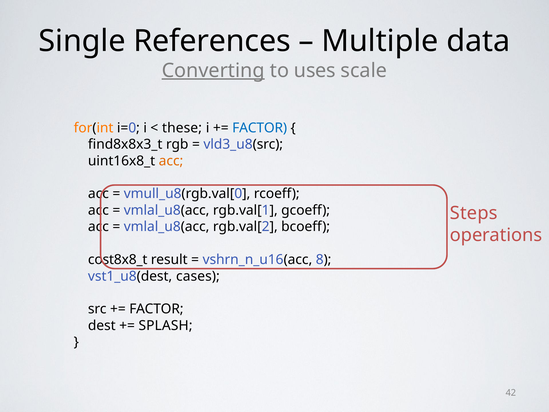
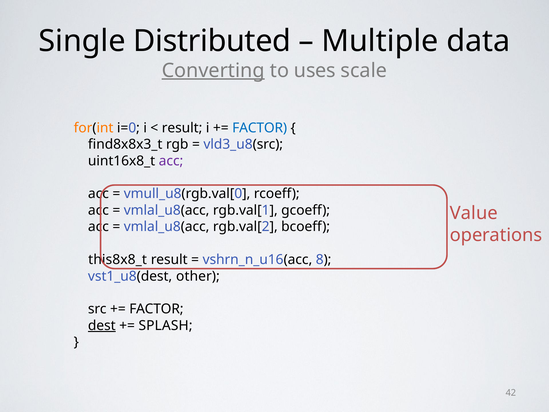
References: References -> Distributed (212, 41)
these: these -> result (182, 128)
acc colour: orange -> purple (171, 161)
Steps: Steps -> Value (474, 213)
cost8x8_t: cost8x8_t -> this8x8_t (118, 260)
cases: cases -> other (198, 276)
dest underline: none -> present (102, 325)
